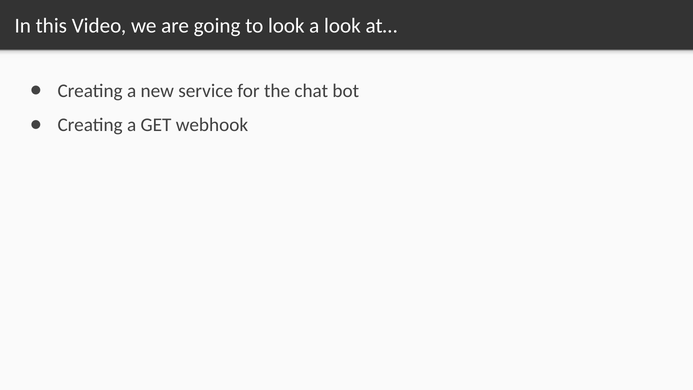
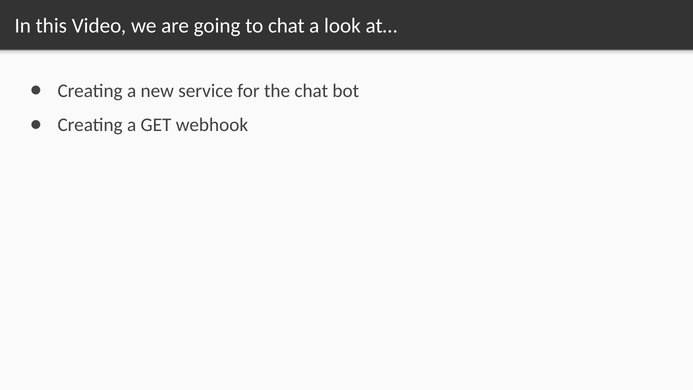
to look: look -> chat (286, 26)
